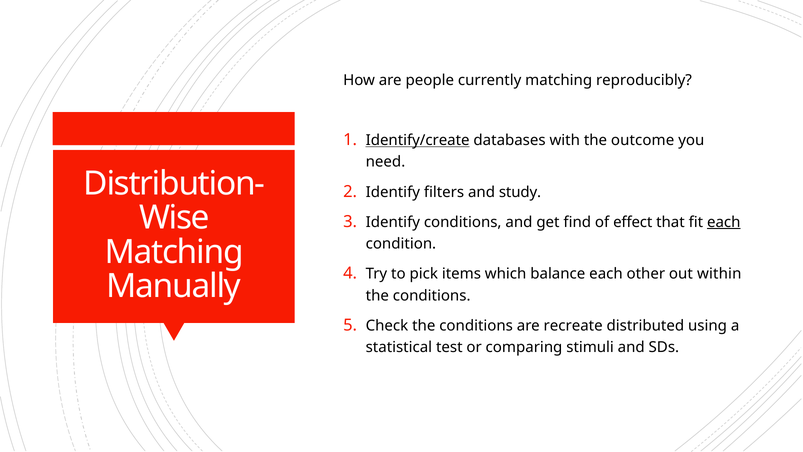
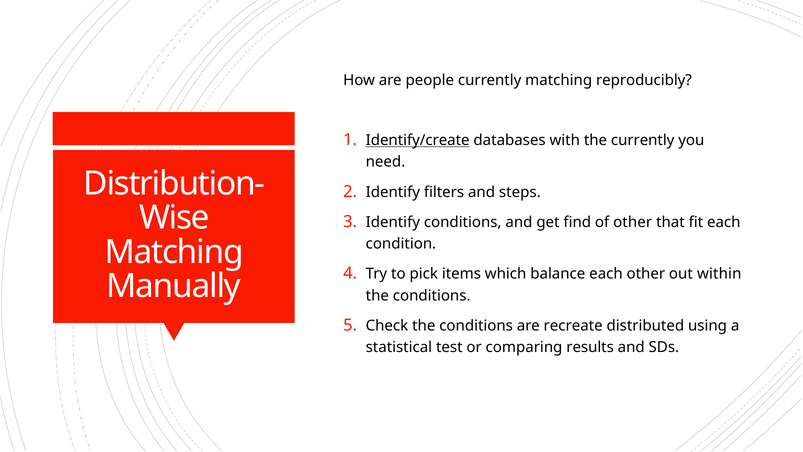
the outcome: outcome -> currently (643, 140)
study: study -> steps (520, 192)
of effect: effect -> other (633, 222)
each underline: present -> none (724, 222)
stimuli: stimuli -> results (590, 347)
